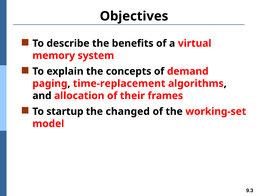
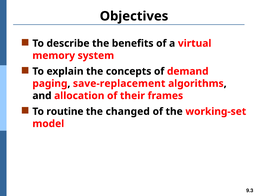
time-replacement: time-replacement -> save-replacement (119, 84)
startup: startup -> routine (65, 112)
